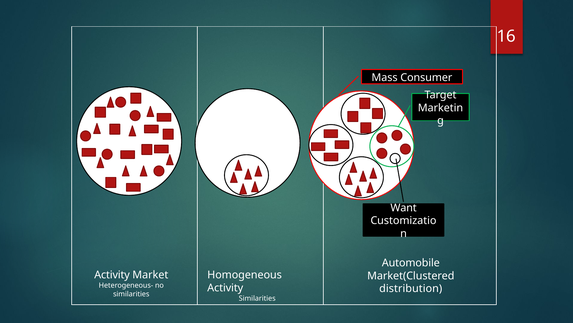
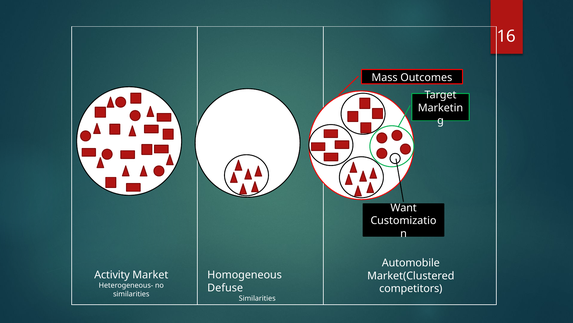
Consumer: Consumer -> Outcomes (426, 77)
Activity: Activity -> Defuse (225, 287)
distribution: distribution -> competitors (411, 288)
